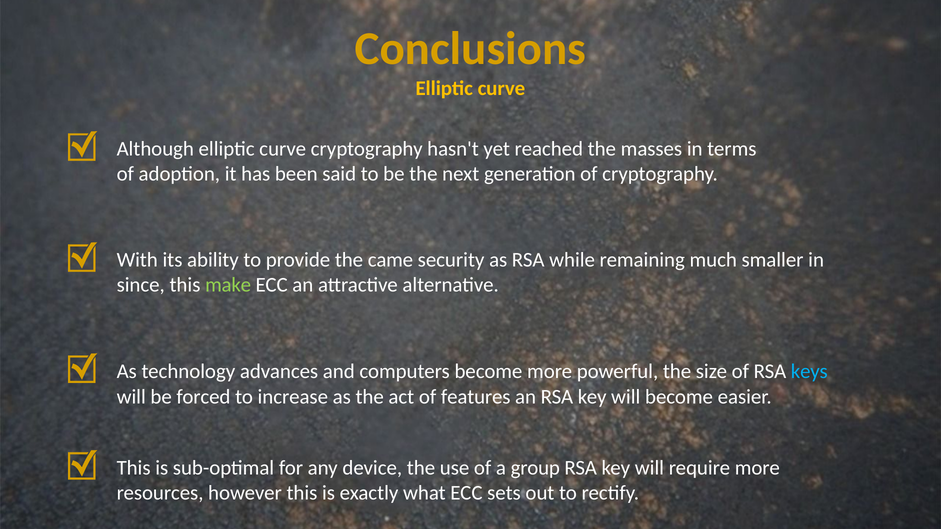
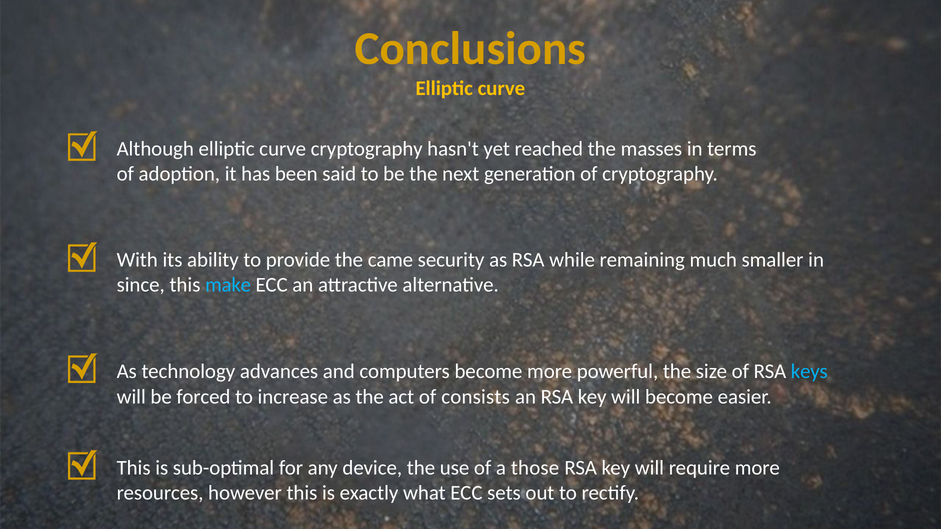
make colour: light green -> light blue (228, 285)
features: features -> consists (476, 397)
group: group -> those (535, 468)
